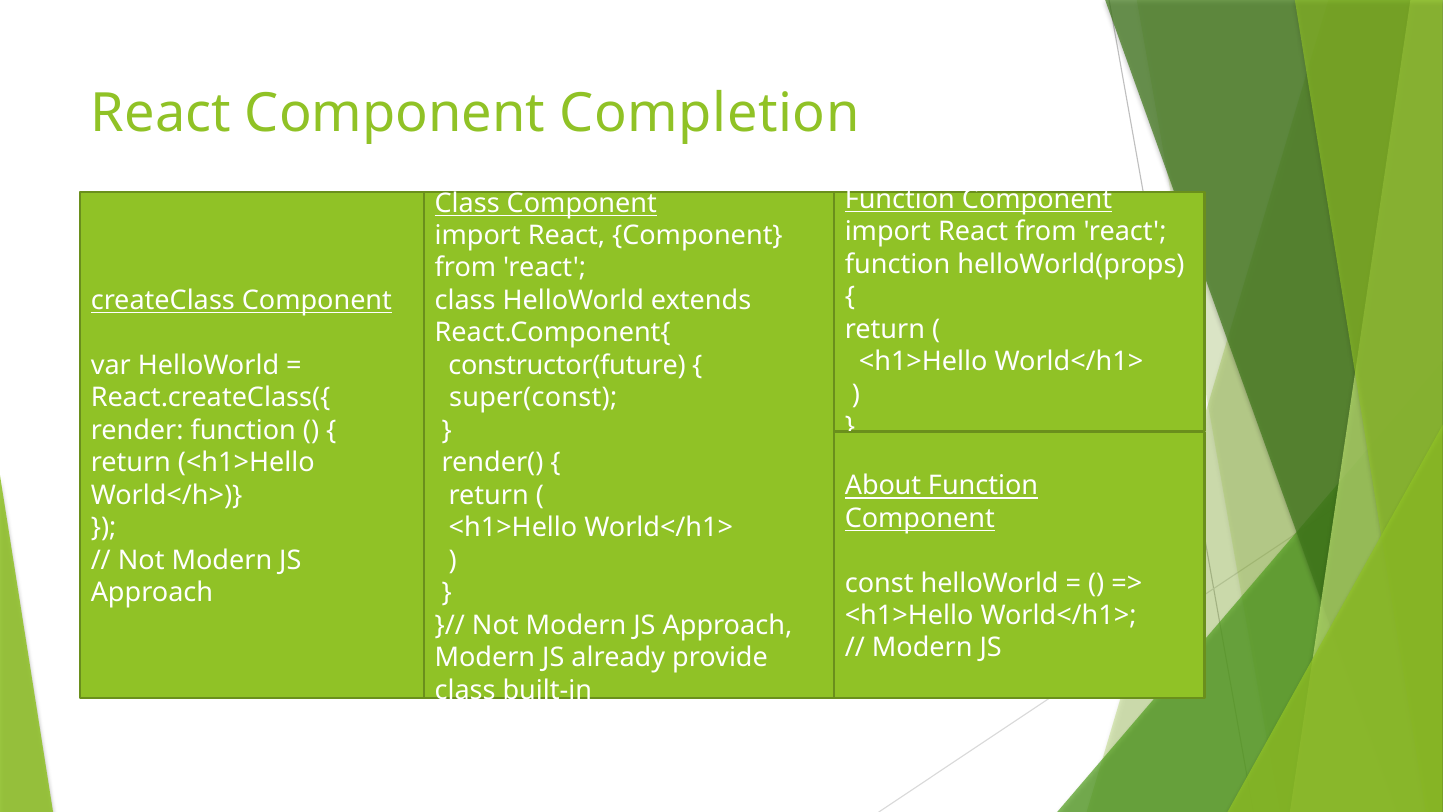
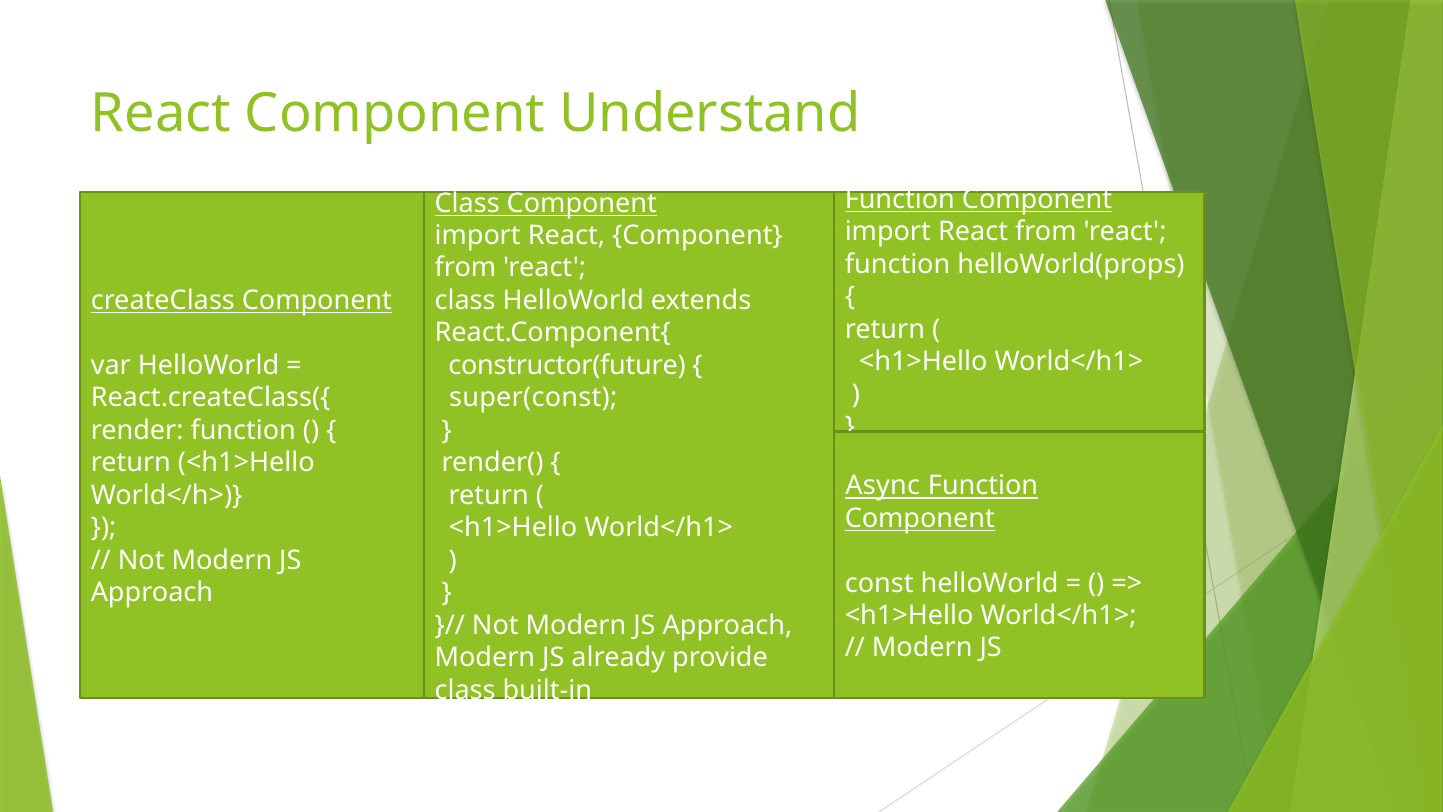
Completion: Completion -> Understand (710, 114)
About: About -> Async (883, 485)
